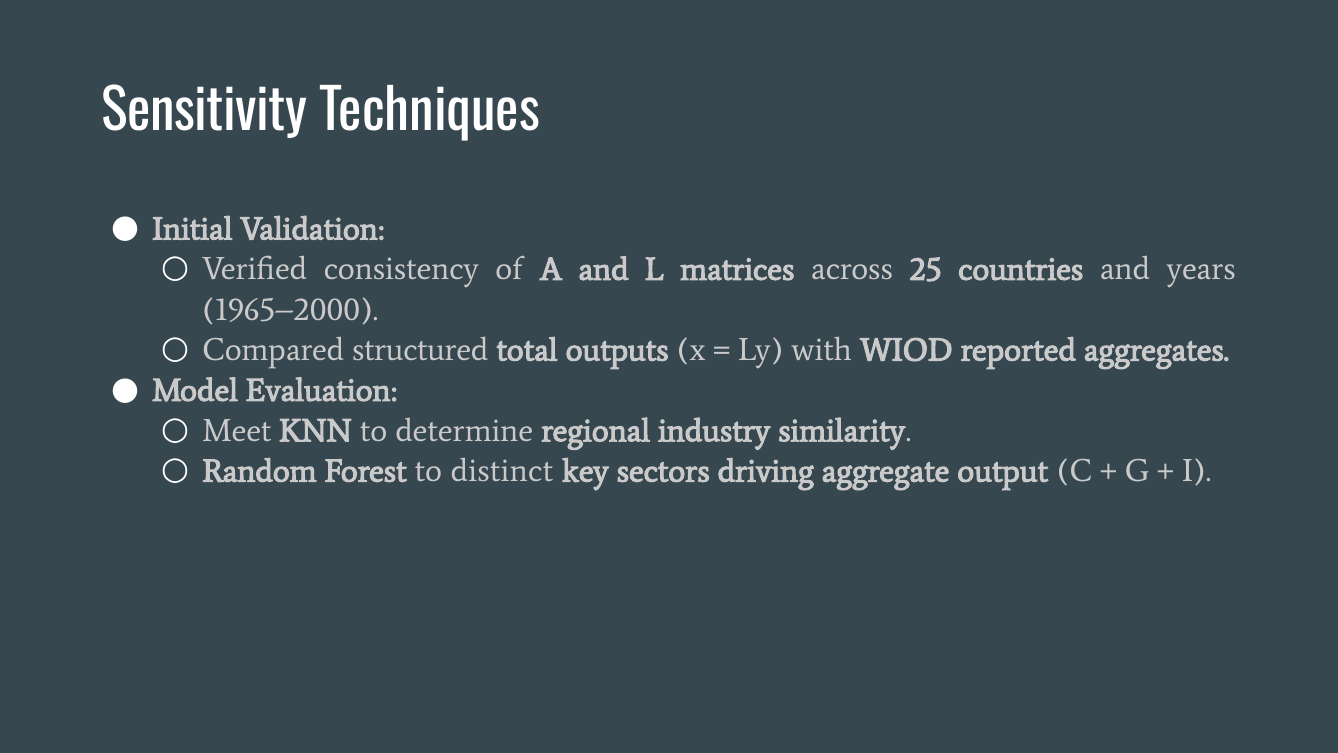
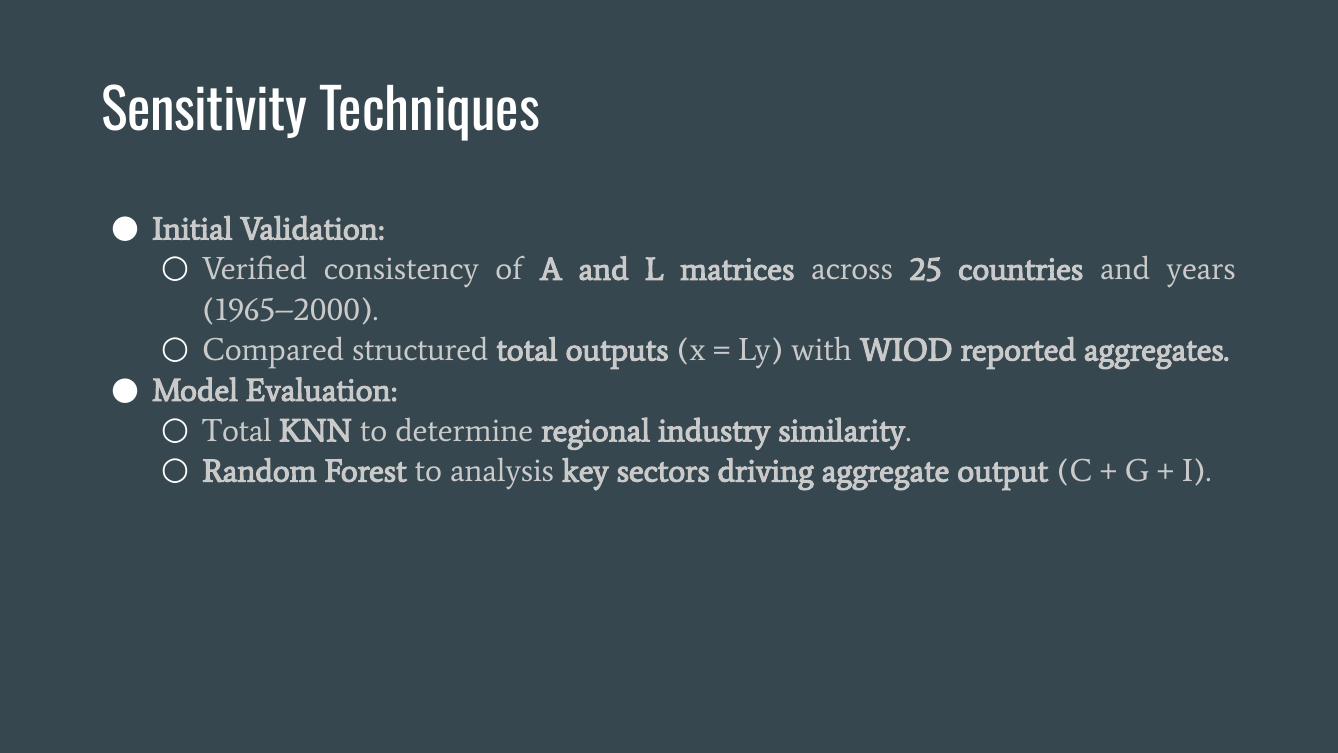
Meet: Meet -> Total (237, 430)
distinct: distinct -> analysis (502, 471)
